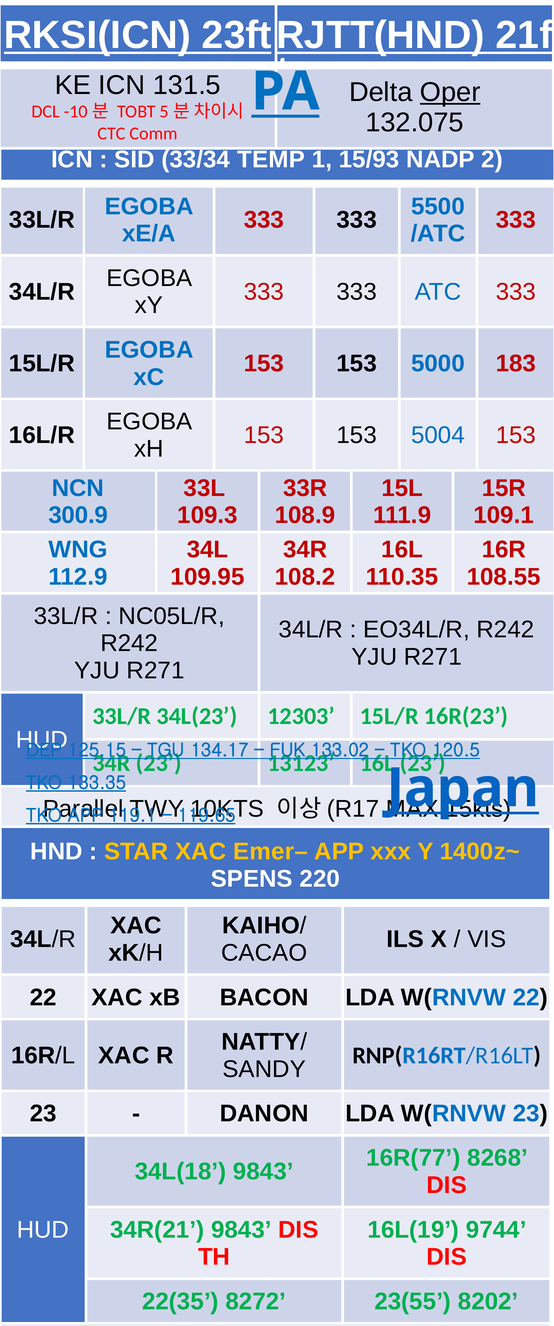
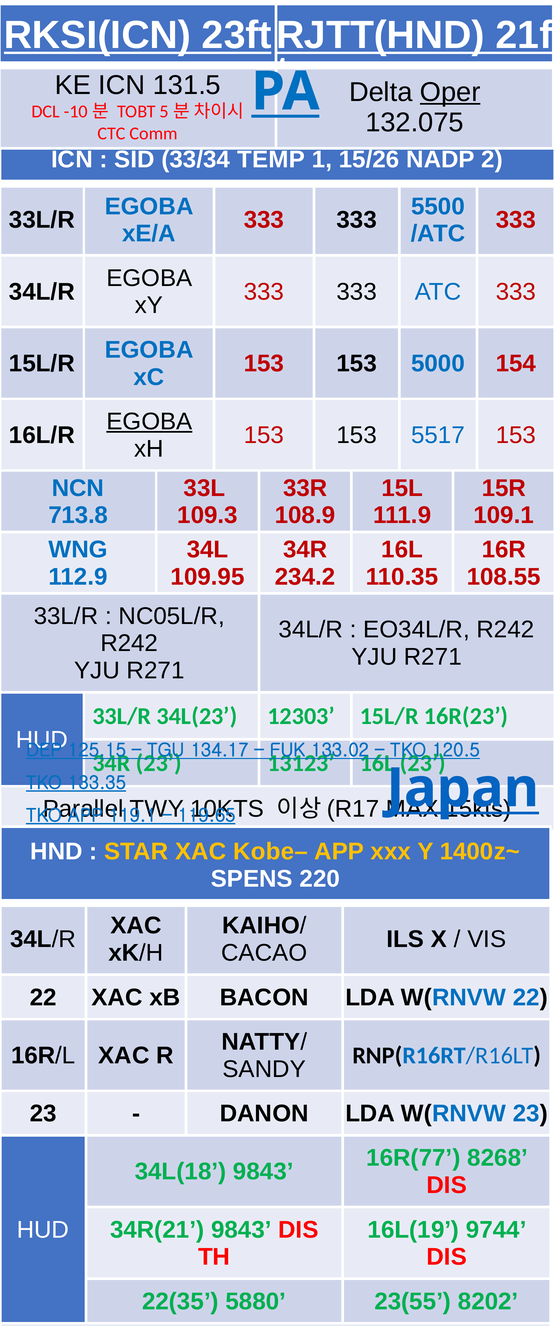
15/93: 15/93 -> 15/26 (369, 160)
183: 183 -> 154 (516, 363)
EGOBA underline: none -> present (149, 421)
5004: 5004 -> 5517 (438, 435)
300.9: 300.9 -> 713.8 (78, 515)
108.2: 108.2 -> 234.2 (305, 577)
Emer–: Emer– -> Kobe– (271, 851)
8272: 8272 -> 5880 (256, 1301)
